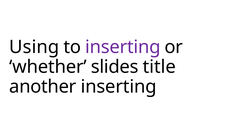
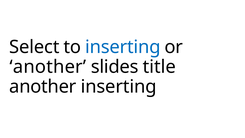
Using: Using -> Select (34, 47)
inserting colour: purple -> blue (123, 47)
whether: whether -> another (48, 67)
